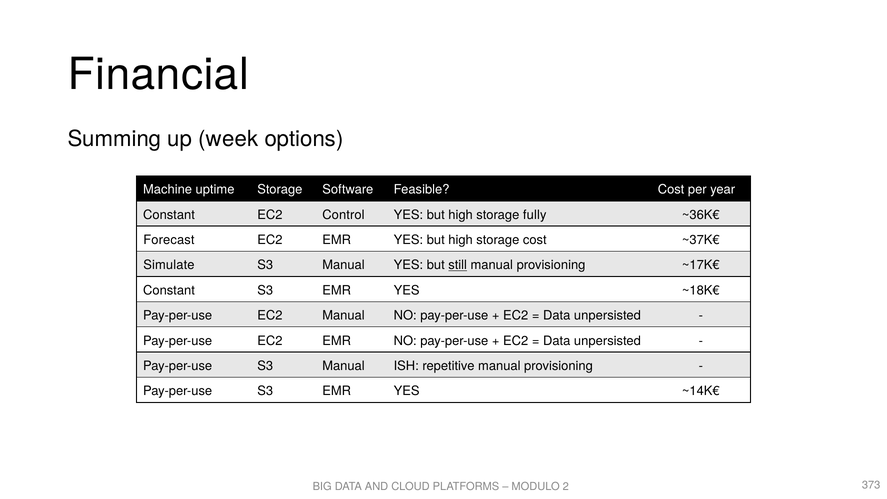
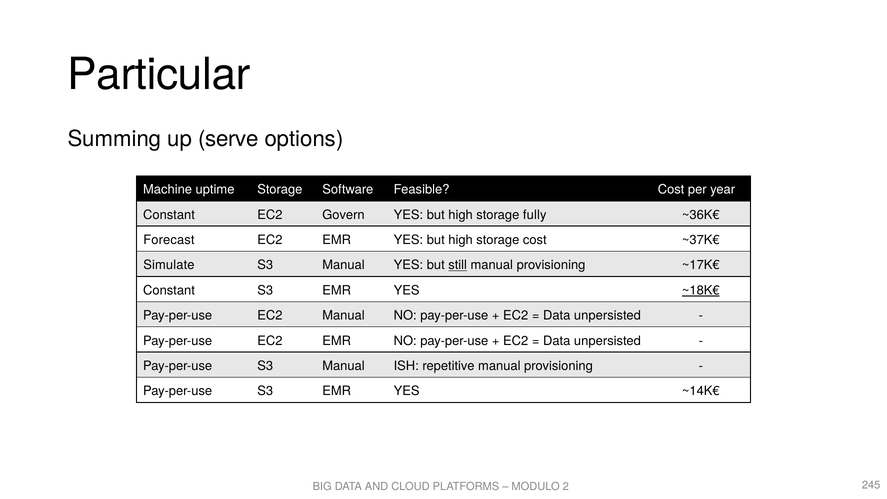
Financial: Financial -> Particular (159, 74)
week: week -> serve (228, 139)
Control: Control -> Govern (343, 215)
~18K€ underline: none -> present (701, 290)
373: 373 -> 245 (871, 485)
